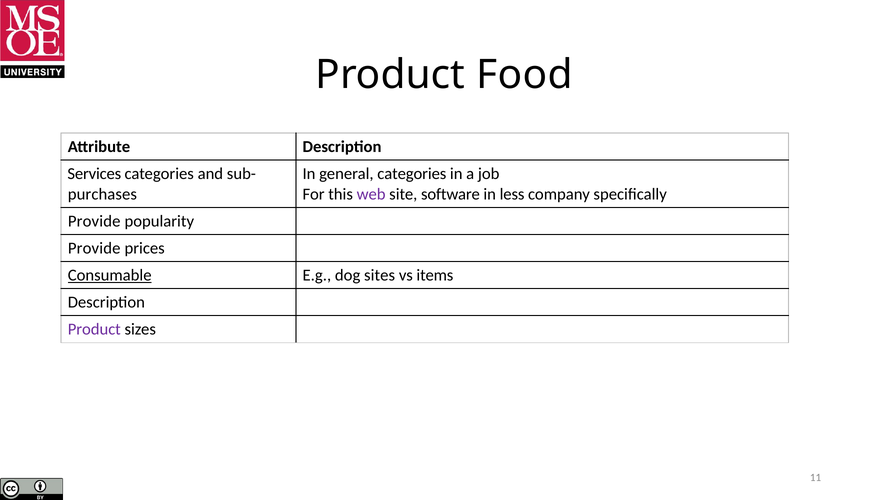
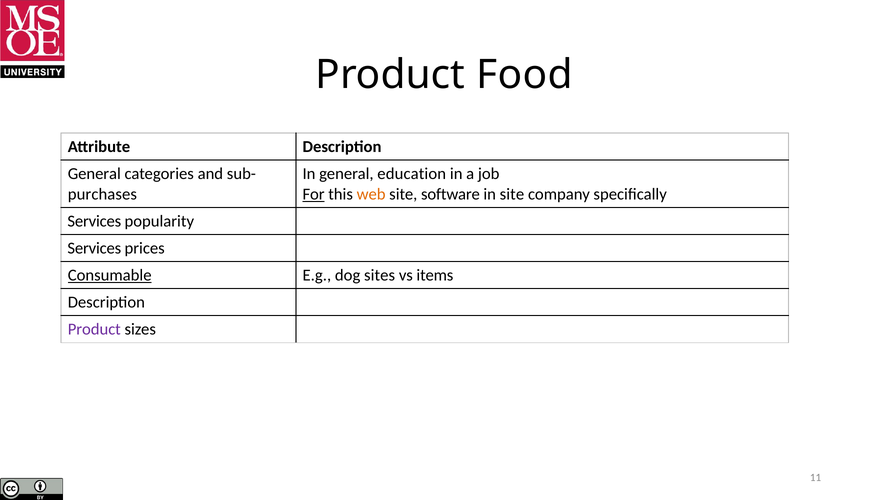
Services: Services -> General (94, 174)
general categories: categories -> education (412, 174)
For underline: none -> present (314, 194)
web colour: purple -> orange (371, 194)
in less: less -> site (512, 194)
Provide: Provide -> Services (94, 221)
Provide: Provide -> Services (94, 248)
